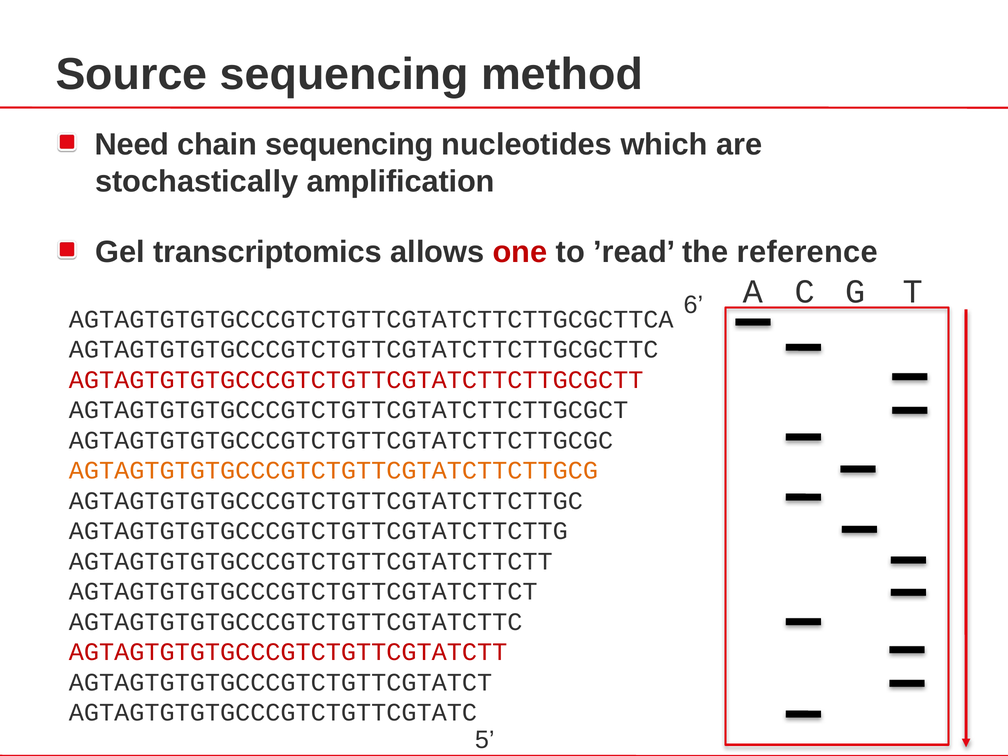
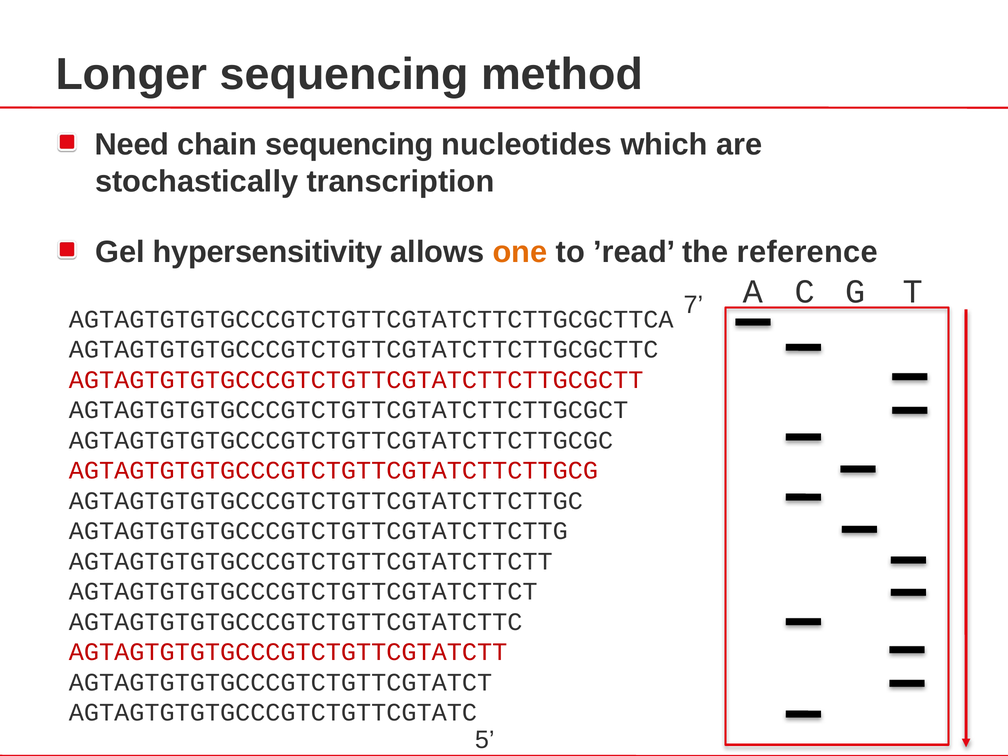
Source: Source -> Longer (131, 75)
amplification: amplification -> transcription (401, 182)
transcriptomics: transcriptomics -> hypersensitivity (268, 252)
one colour: red -> orange (520, 252)
6: 6 -> 7 (693, 305)
AGTAGTGTGTGCCCGTCTGTTCGTATCTTCTTGCG colour: orange -> red (333, 471)
